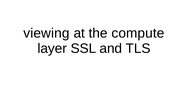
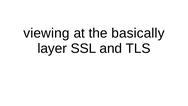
compute: compute -> basically (138, 33)
